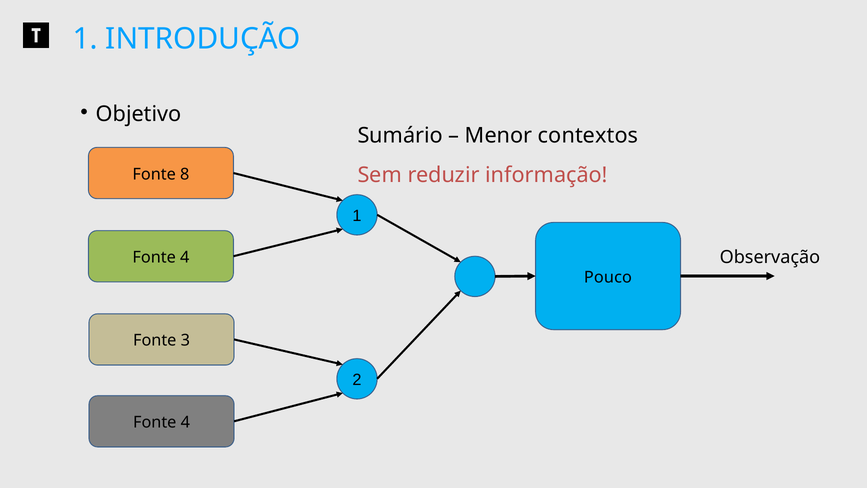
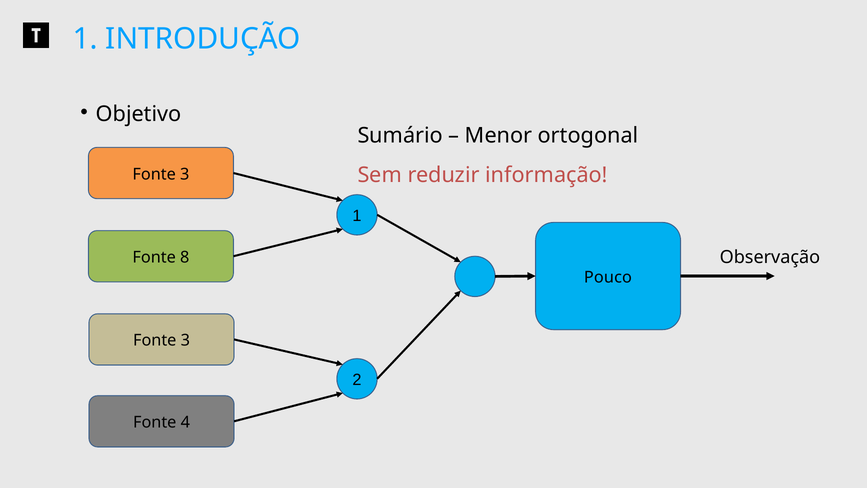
contextos: contextos -> ortogonal (588, 136)
8: 8 -> 3 (185, 174)
4: 4 -> 8 (185, 257)
